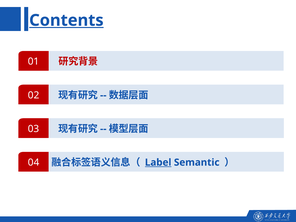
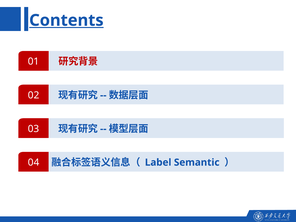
Label underline: present -> none (158, 162)
